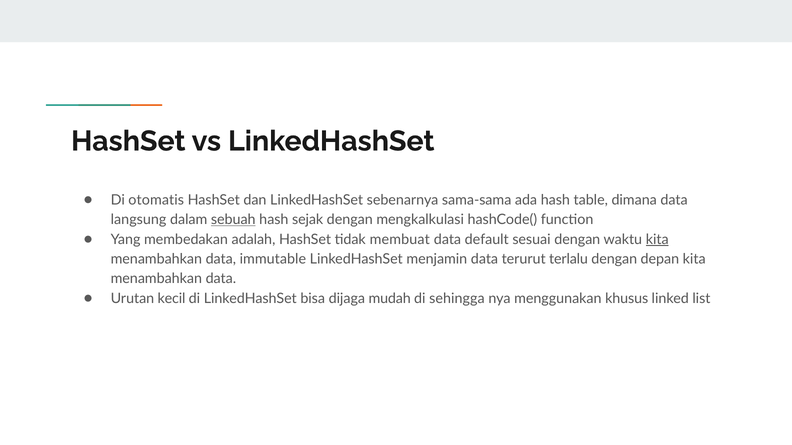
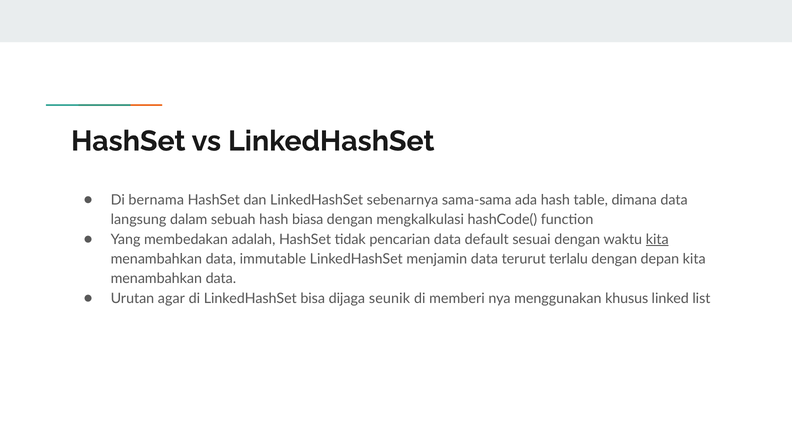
otomatis: otomatis -> bernama (156, 200)
sebuah underline: present -> none (233, 220)
sejak: sejak -> biasa (308, 220)
membuat: membuat -> pencarian (400, 240)
kecil: kecil -> agar (171, 299)
mudah: mudah -> seunik (390, 299)
sehingga: sehingga -> memberi (457, 299)
